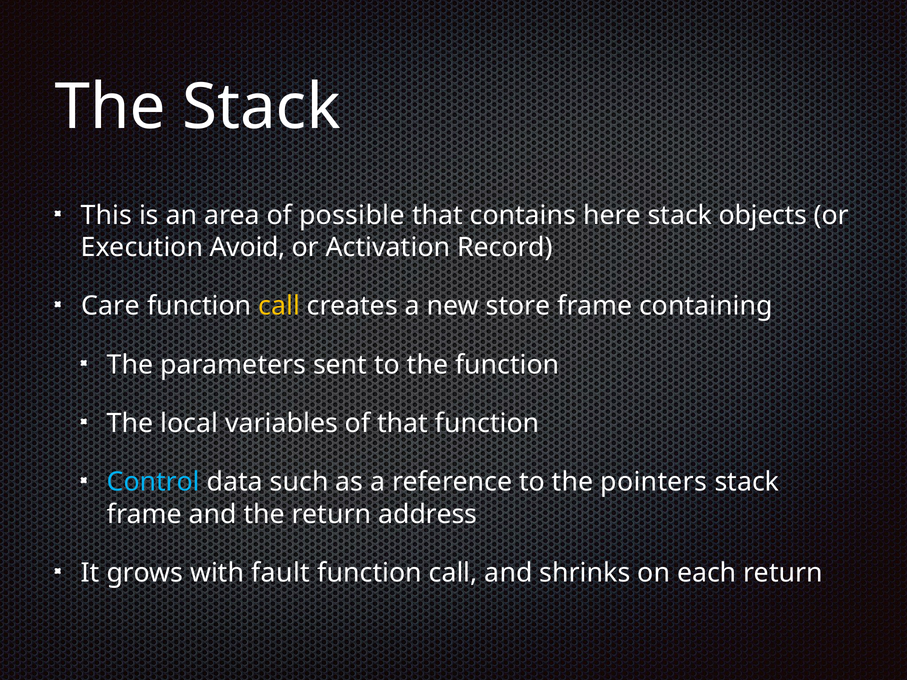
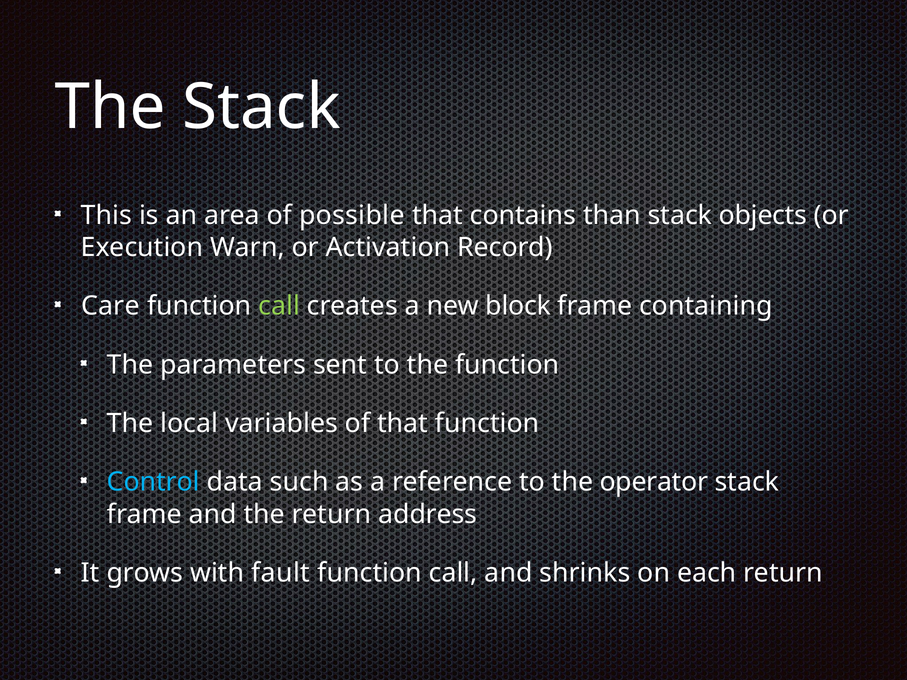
here: here -> than (612, 215)
Avoid: Avoid -> Warn (247, 248)
call colour: yellow -> light green (279, 306)
store: store -> block (518, 306)
pointers: pointers -> operator (654, 482)
